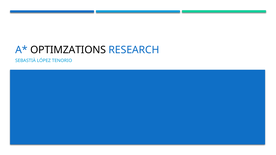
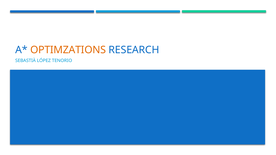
OPTIMZATIONS colour: black -> orange (68, 50)
